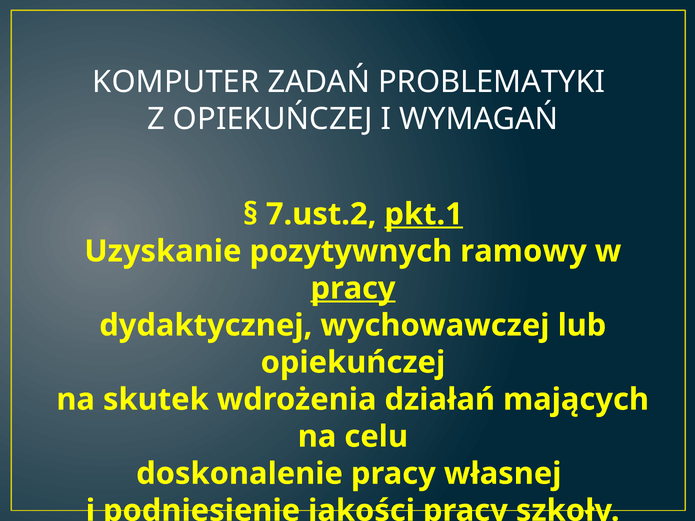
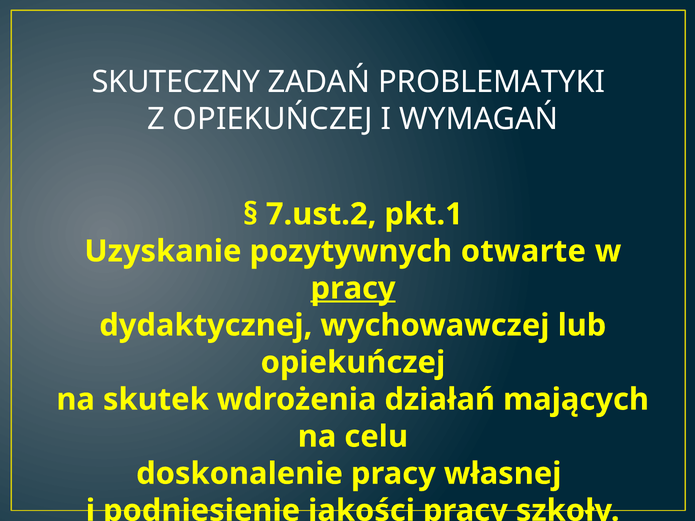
KOMPUTER: KOMPUTER -> SKUTECZNY (176, 82)
pkt.1 underline: present -> none (424, 214)
ramowy: ramowy -> otwarte (523, 251)
